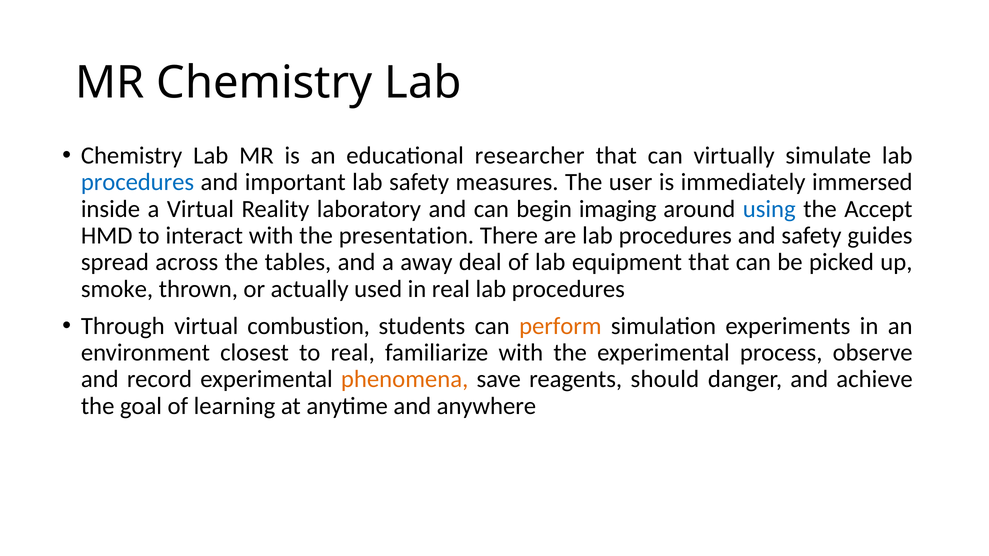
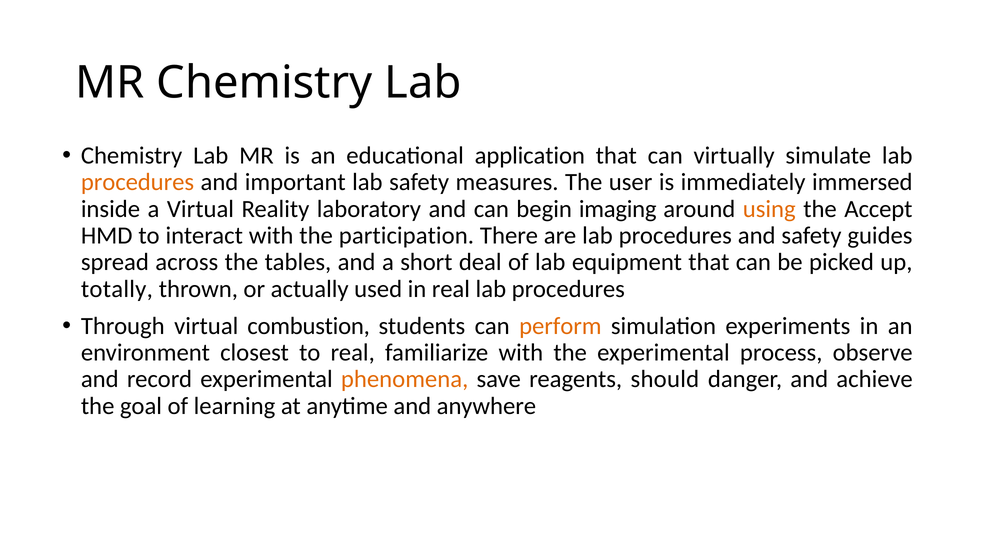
researcher: researcher -> application (530, 156)
procedures colour: blue -> orange (137, 182)
using colour: blue -> orange (769, 209)
presentation: presentation -> participation (406, 236)
away: away -> short (426, 262)
smoke: smoke -> totally (117, 289)
